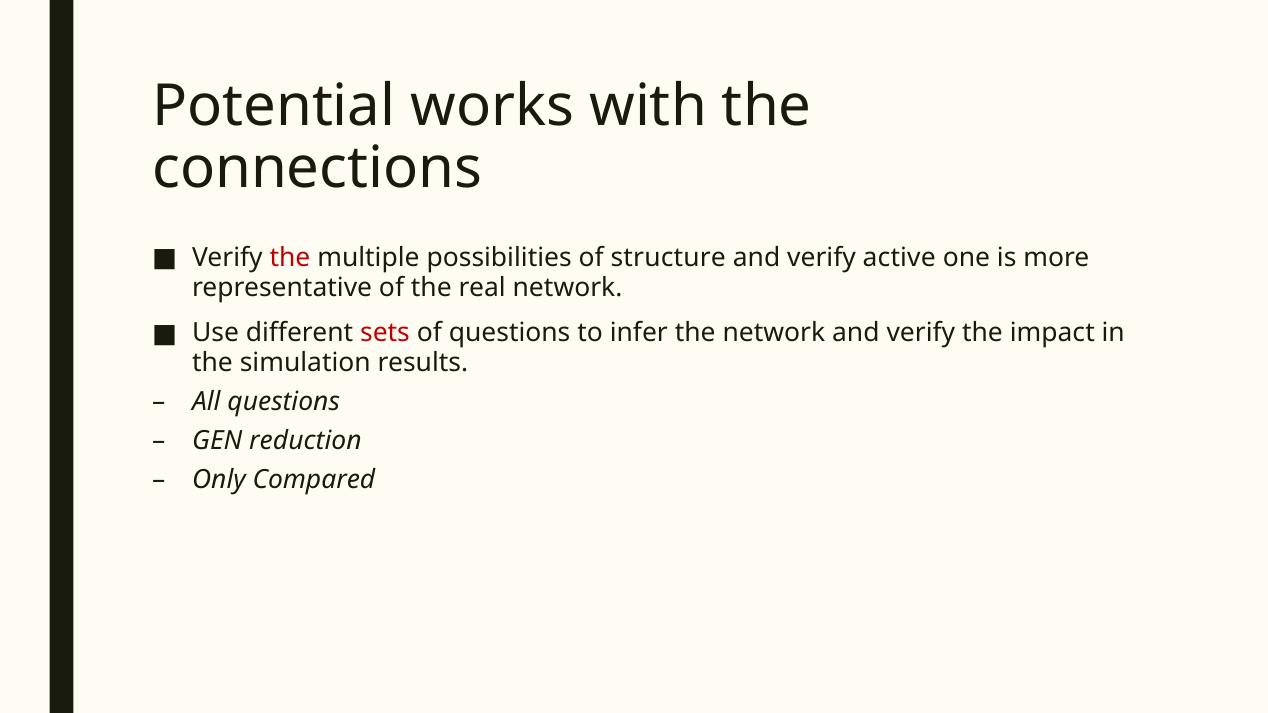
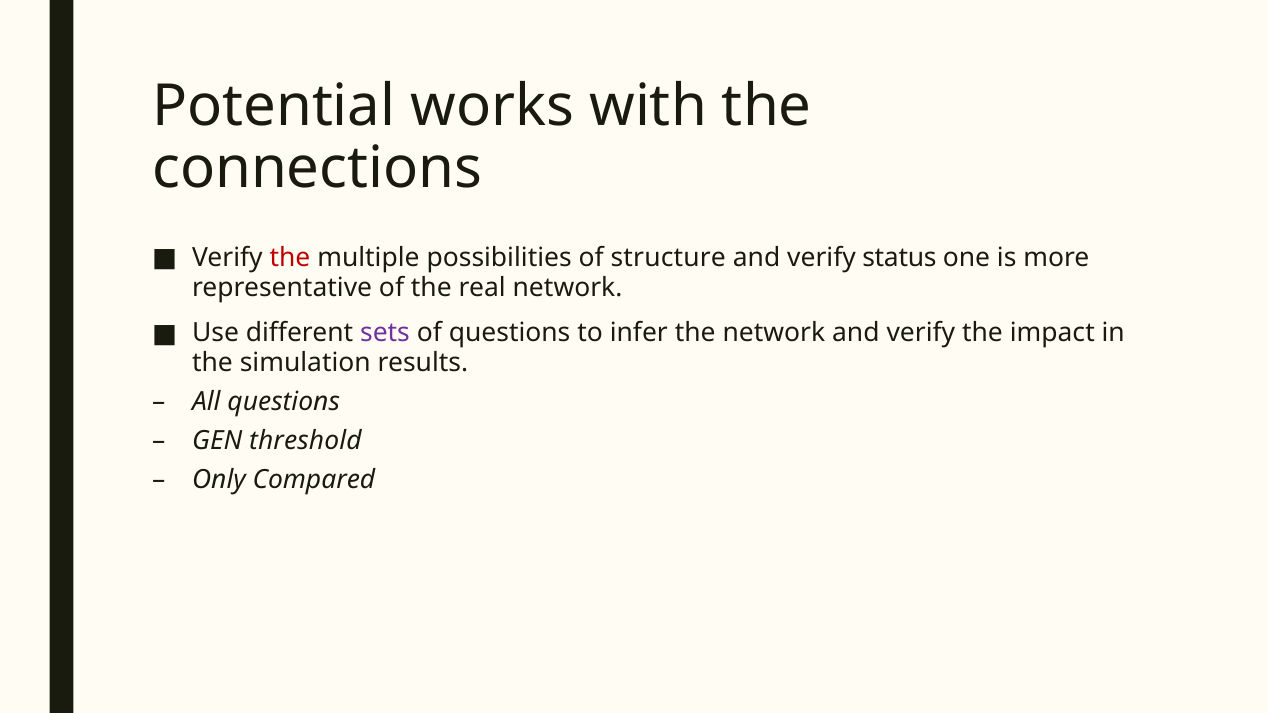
active: active -> status (899, 258)
sets colour: red -> purple (385, 333)
reduction: reduction -> threshold (305, 441)
